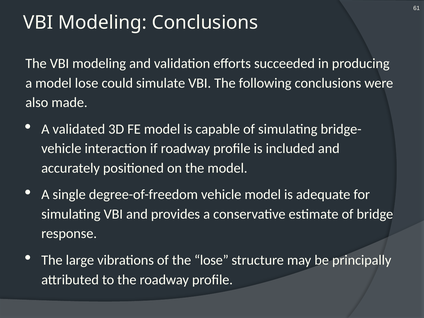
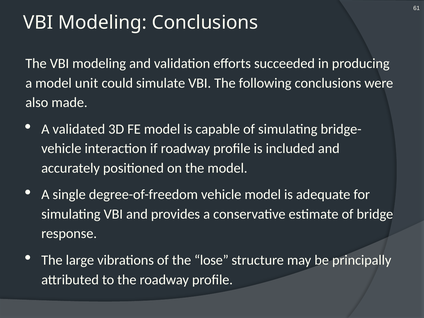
model lose: lose -> unit (87, 83)
